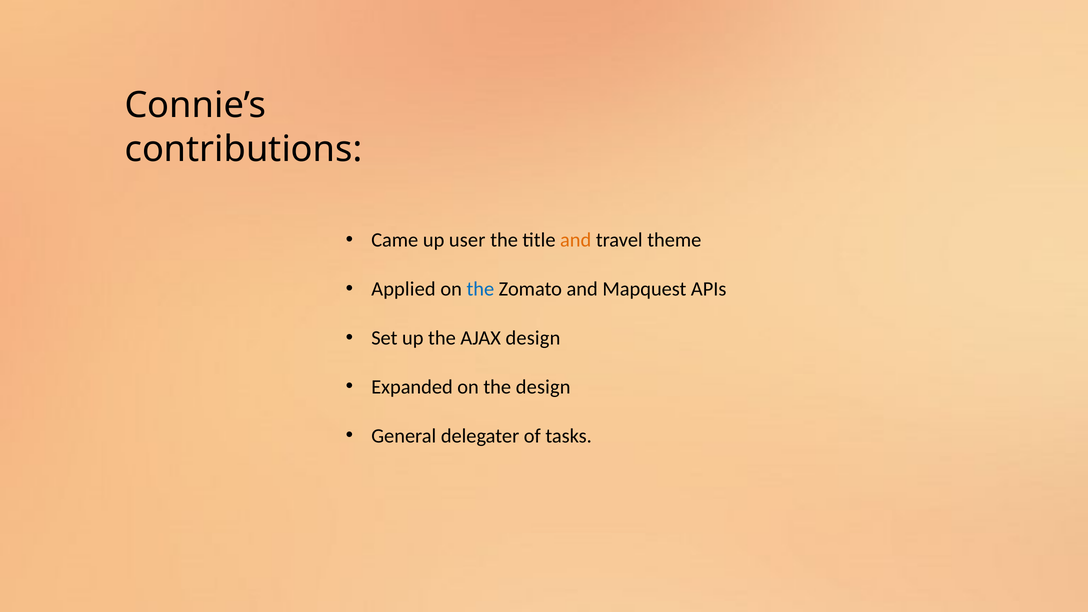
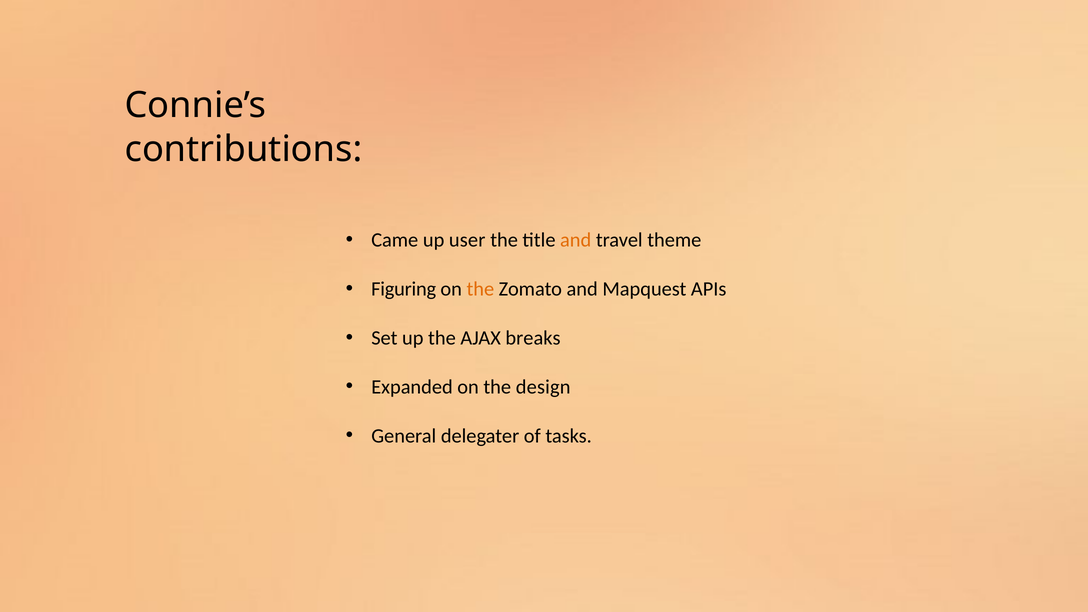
Applied: Applied -> Figuring (404, 289)
the colour: blue -> orange (480, 289)
AJAX design: design -> breaks (533, 338)
